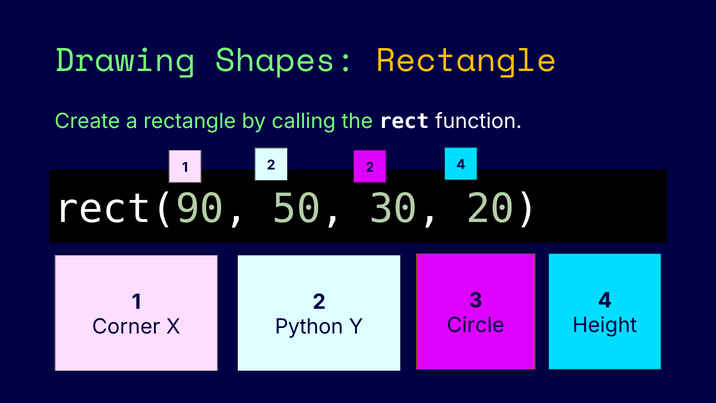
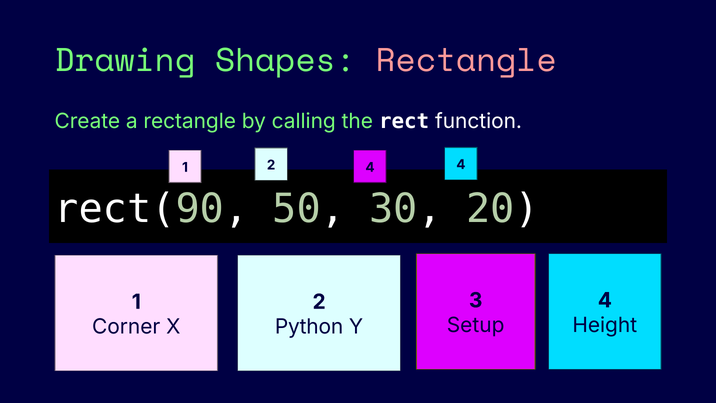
Rectangle colour: yellow -> pink (466, 60)
2 2: 2 -> 4 (370, 167)
Circle: Circle -> Setup (476, 325)
